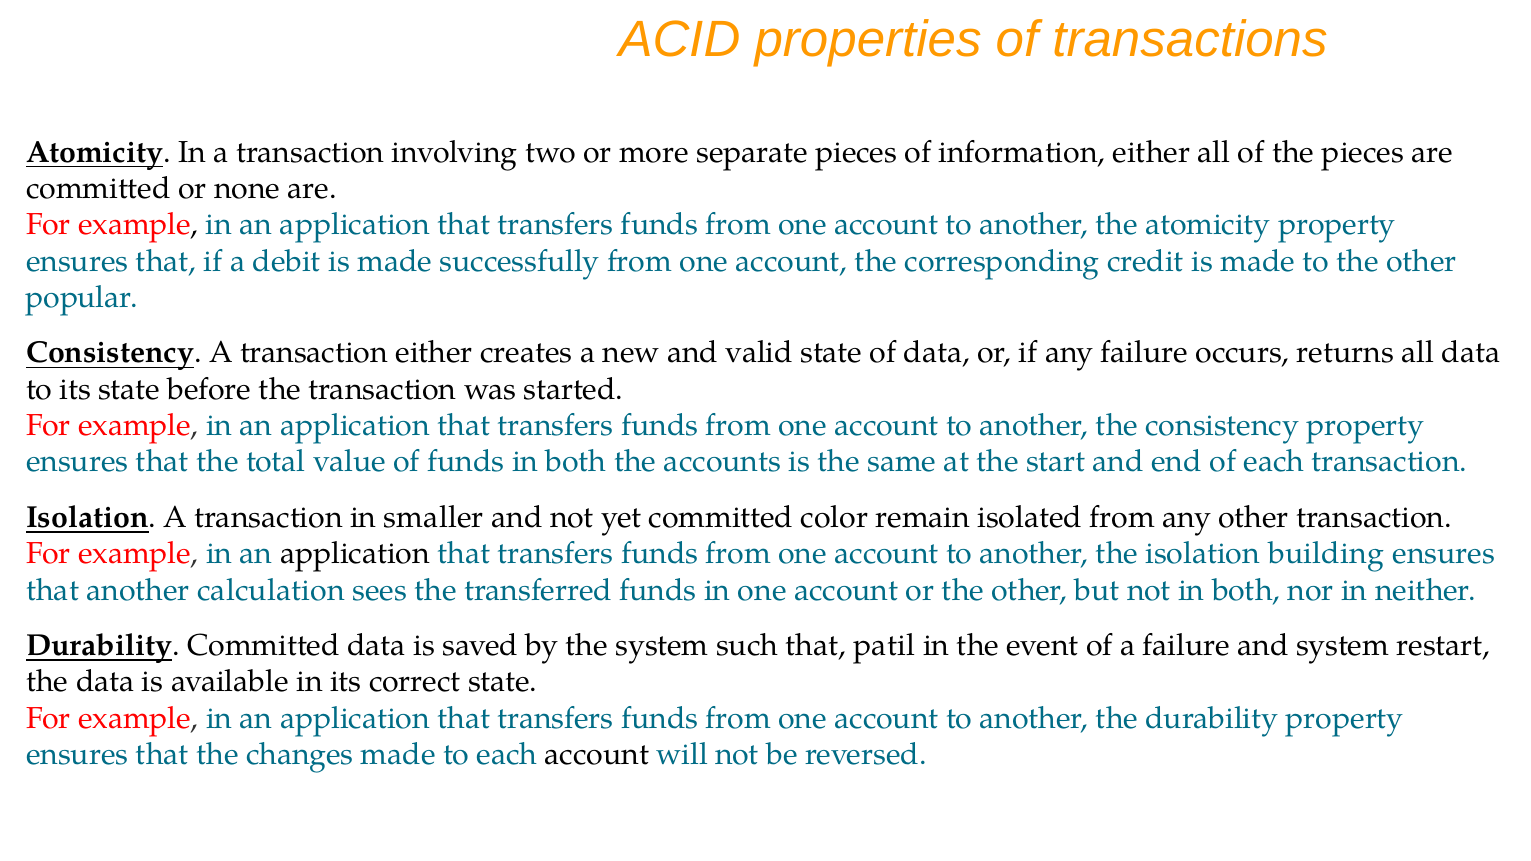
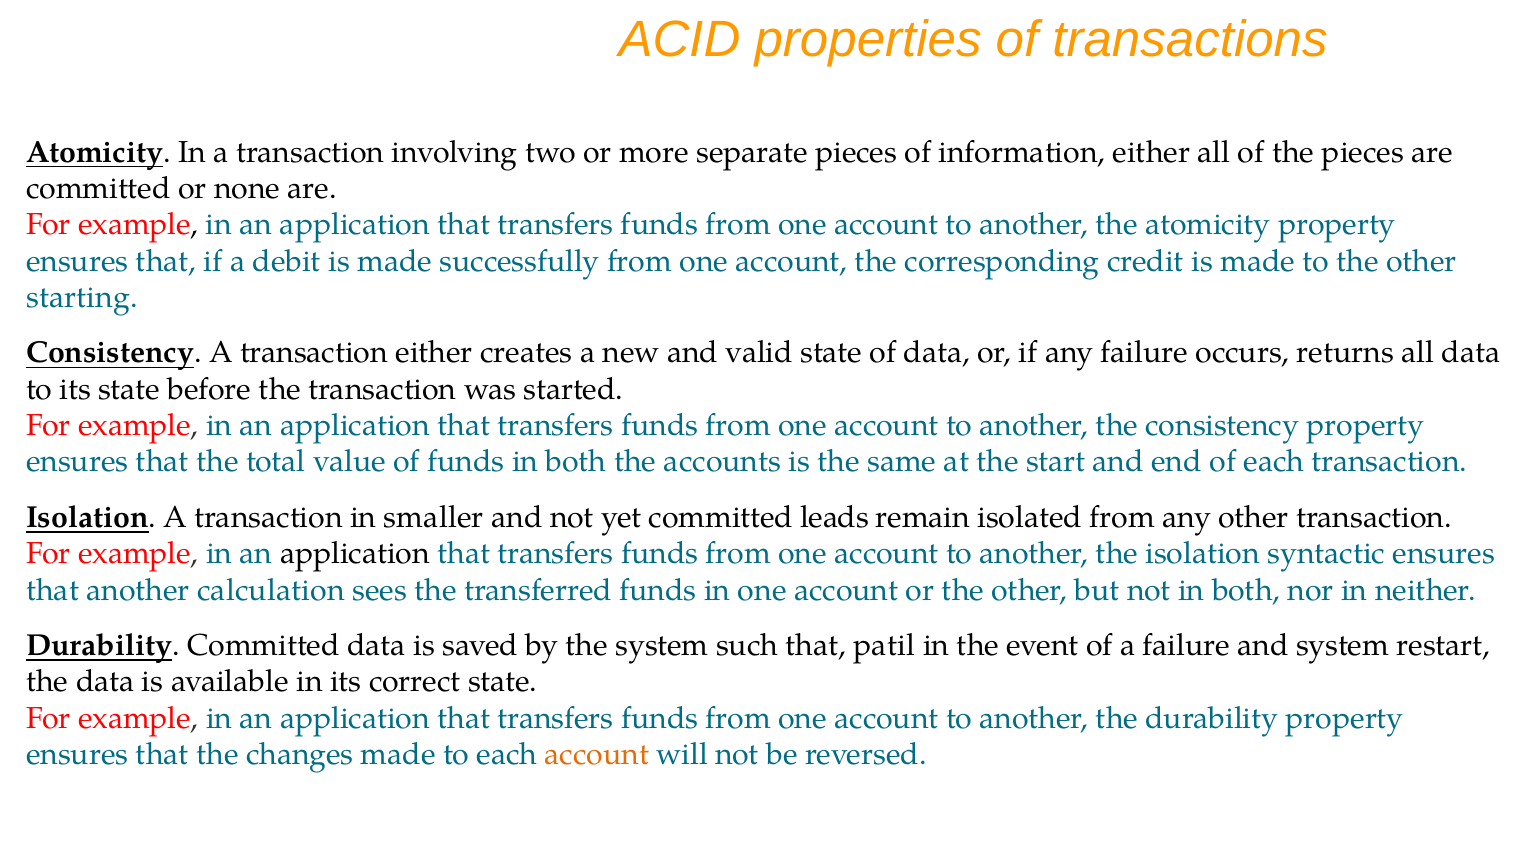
popular: popular -> starting (82, 297)
color: color -> leads (835, 518)
building: building -> syntactic (1326, 554)
account colour: black -> orange (597, 755)
